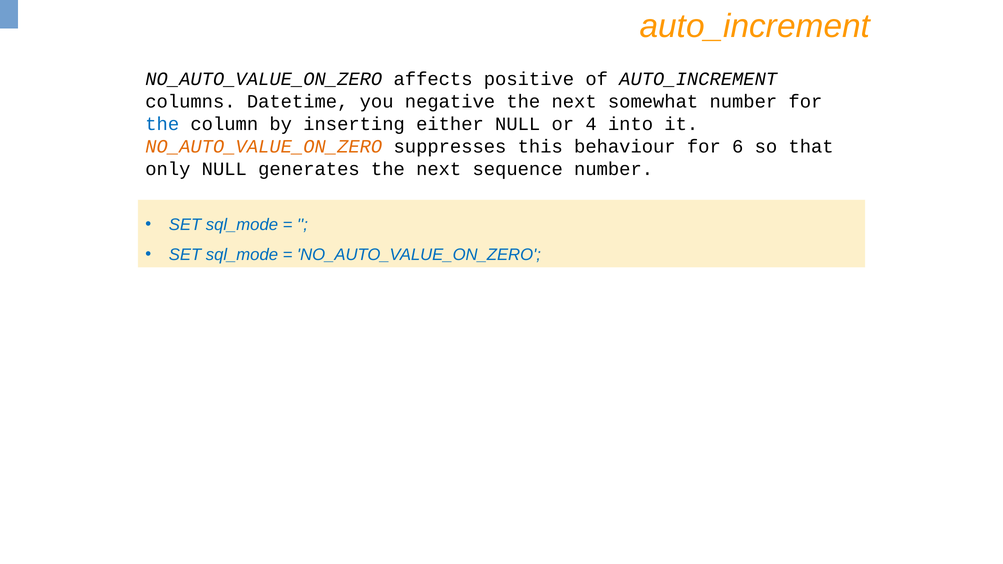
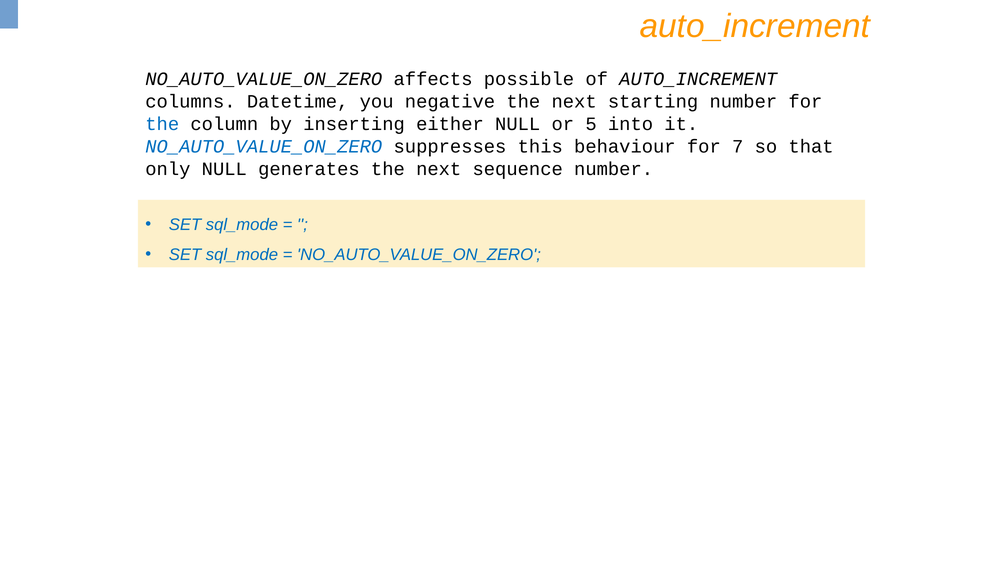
positive: positive -> possible (529, 79)
somewhat: somewhat -> starting (653, 102)
4: 4 -> 5 (591, 124)
NO_AUTO_VALUE_ON_ZERO colour: orange -> blue (264, 147)
6: 6 -> 7 (738, 147)
